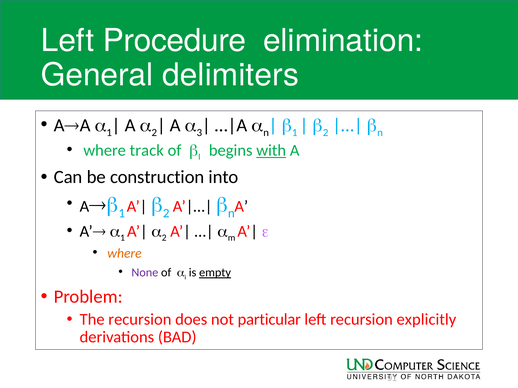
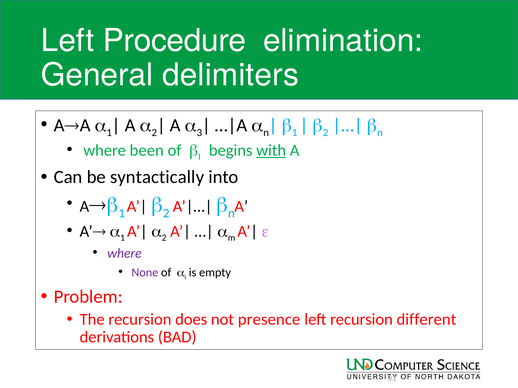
track: track -> been (147, 151)
construction: construction -> syntactically (157, 177)
where colour: orange -> purple (124, 254)
empty underline: present -> none (215, 273)
particular: particular -> presence (269, 320)
explicitly: explicitly -> different (426, 320)
